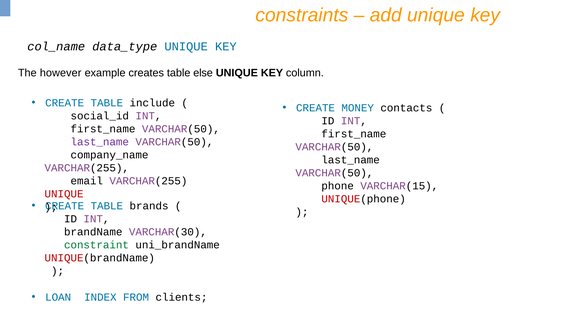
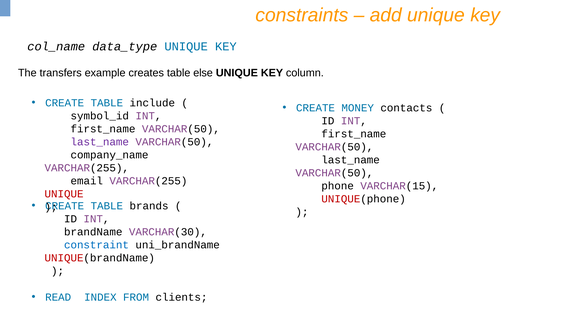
however: however -> transfers (61, 73)
social_id: social_id -> symbol_id (100, 116)
constraint colour: green -> blue (96, 245)
LOAN: LOAN -> READ (58, 297)
